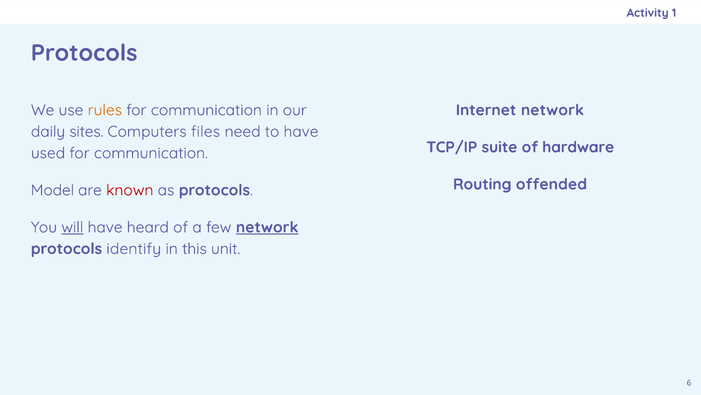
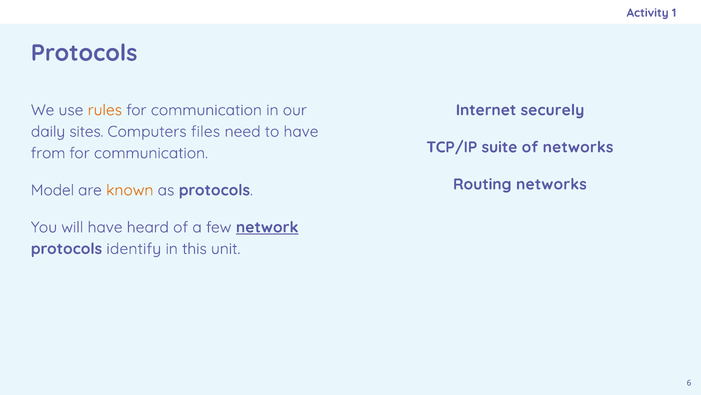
Internet network: network -> securely (552, 110)
of hardware: hardware -> networks (578, 147)
used: used -> from (48, 153)
Routing offended: offended -> networks (551, 184)
known colour: red -> orange (130, 190)
will underline: present -> none (72, 227)
